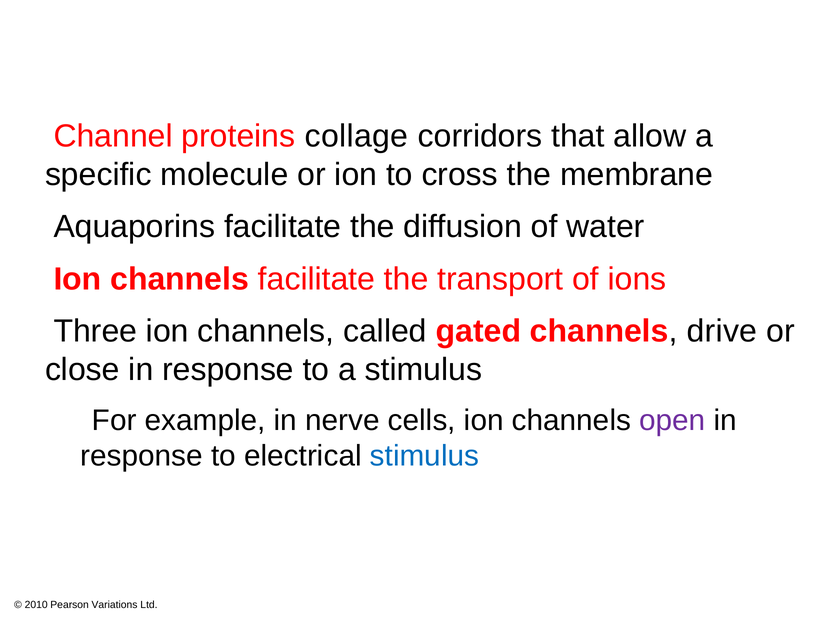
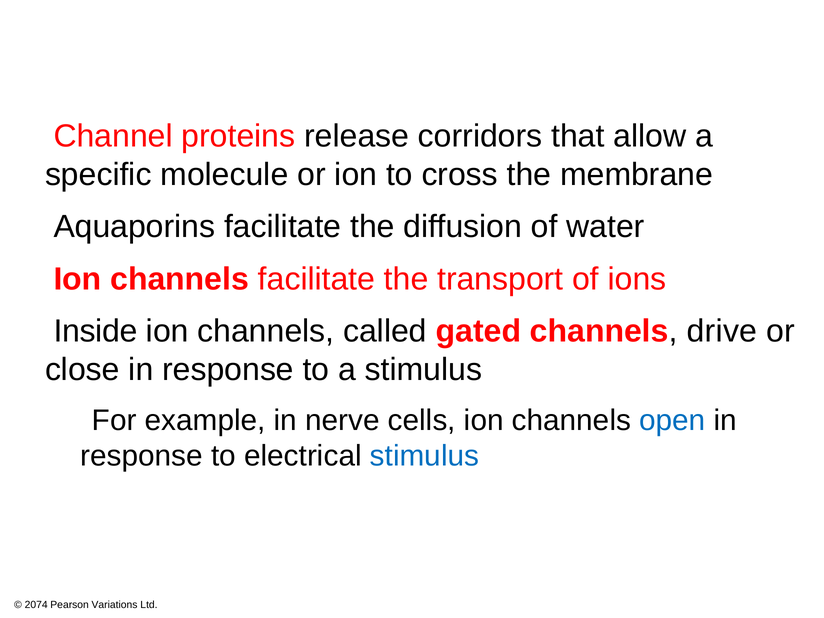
collage: collage -> release (357, 136)
Three: Three -> Inside (95, 331)
open colour: purple -> blue (672, 420)
2010: 2010 -> 2074 (36, 605)
